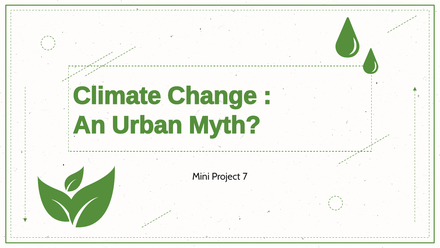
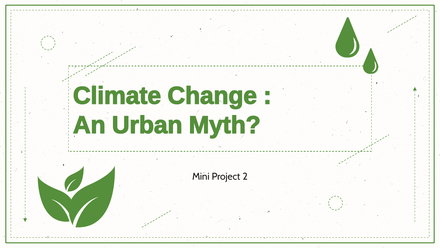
7: 7 -> 2 (245, 176)
